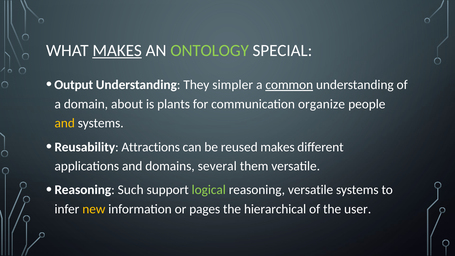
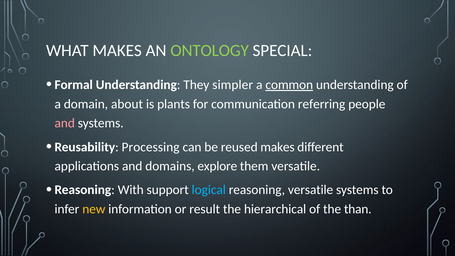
MAKES underline: present -> none (117, 51)
Output: Output -> Formal (74, 85)
organize: organize -> referring (322, 104)
and colour: yellow -> pink (65, 123)
Attractions: Attractions -> Processing (151, 147)
several: several -> explore (217, 166)
Such: Such -> With (131, 190)
logical colour: light green -> light blue (209, 190)
pages: pages -> result (205, 209)
user: user -> than (358, 209)
